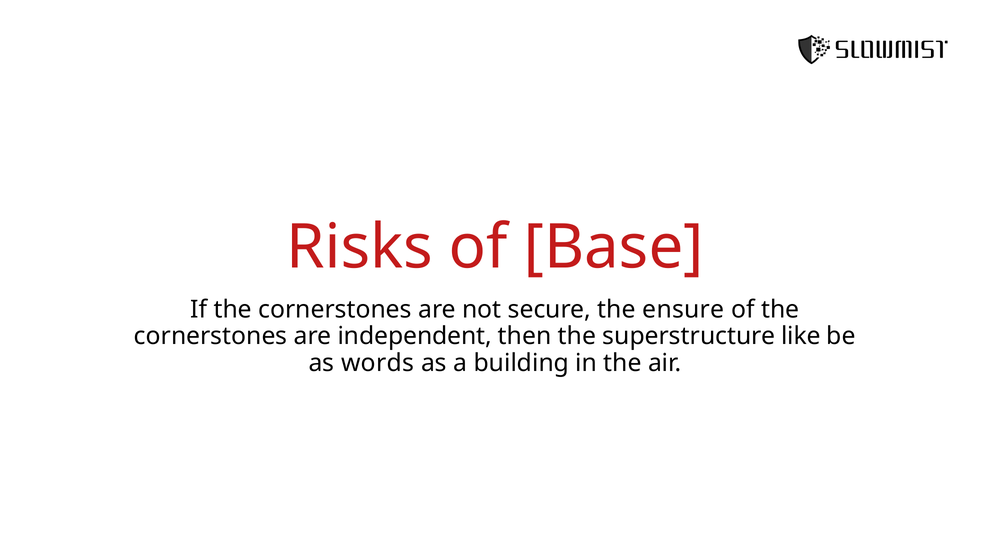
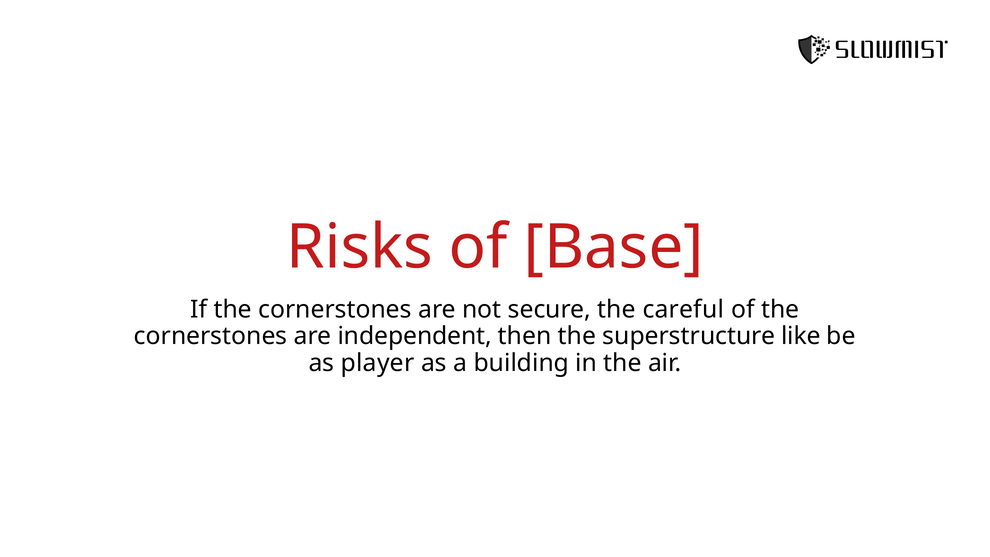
ensure: ensure -> careful (683, 309)
words: words -> player (378, 363)
